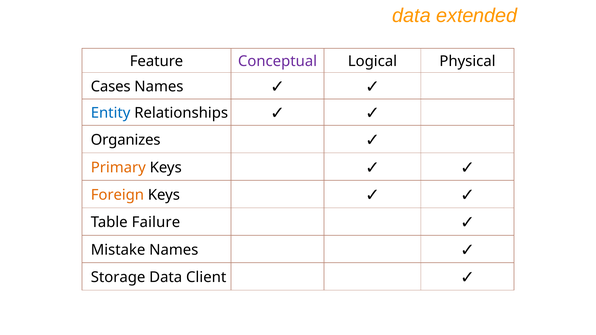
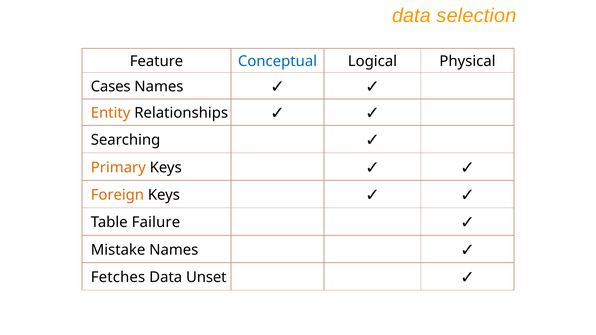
extended: extended -> selection (477, 16)
Conceptual colour: purple -> blue (277, 61)
Entity colour: blue -> orange (111, 113)
Organizes: Organizes -> Searching (126, 140)
Storage: Storage -> Fetches (118, 278)
Client: Client -> Unset (206, 278)
